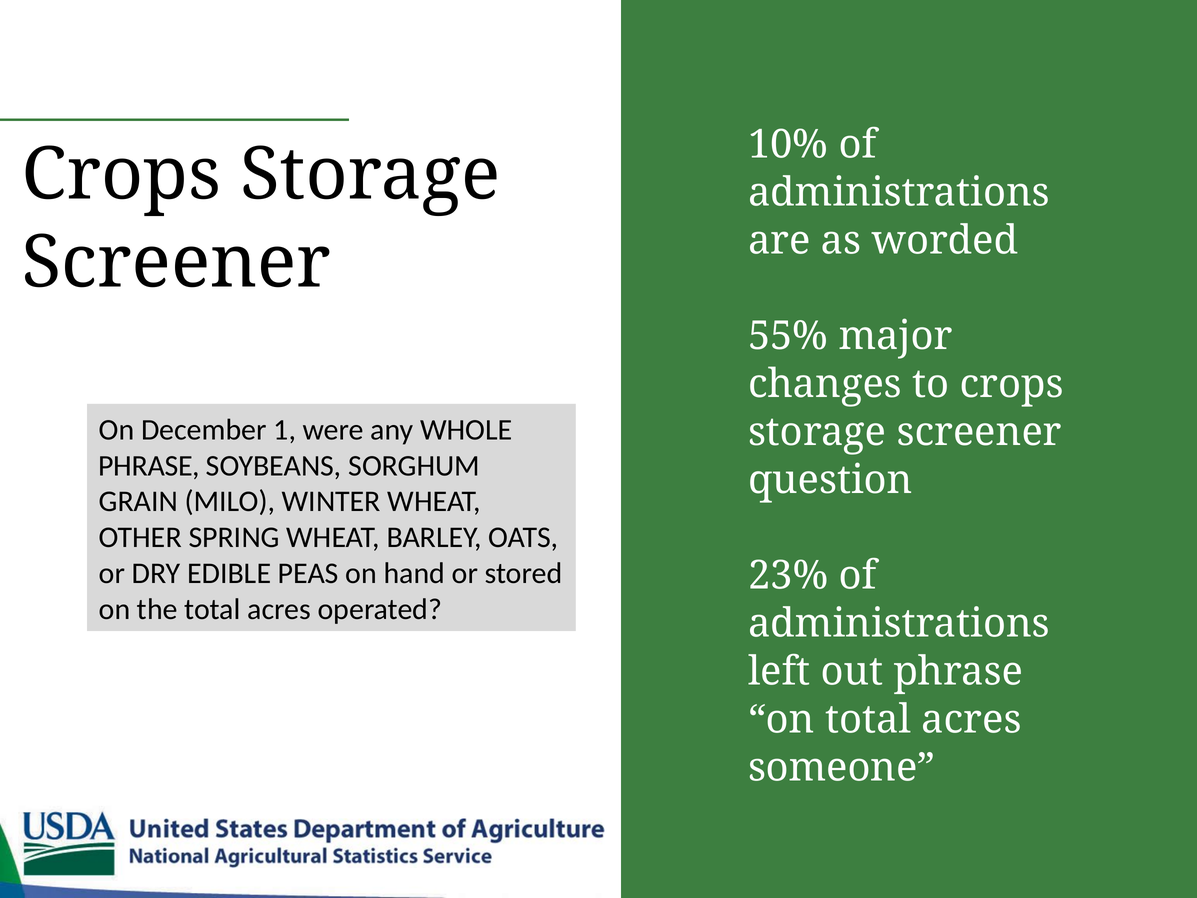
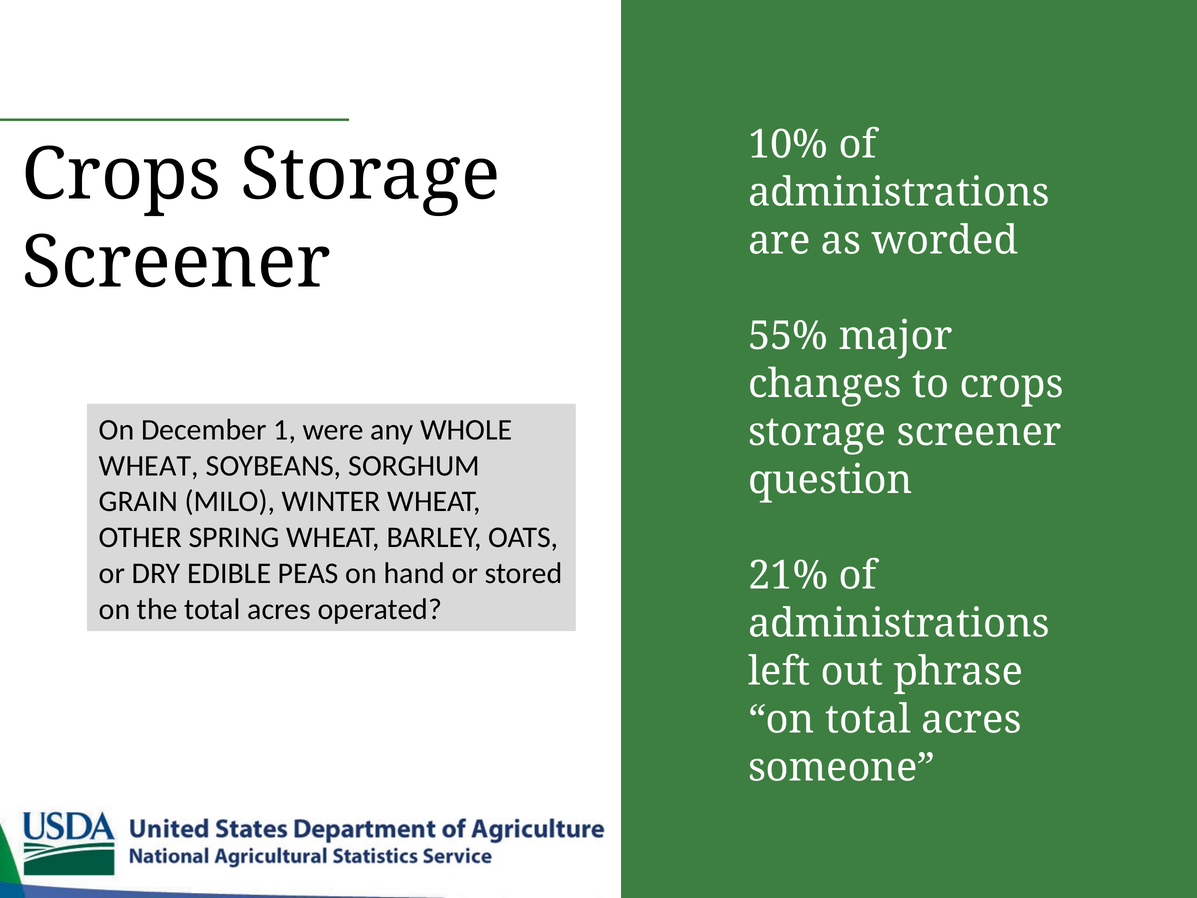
PHRASE: PHRASE -> WHEAT (149, 466)
23%: 23% -> 21% (788, 576)
